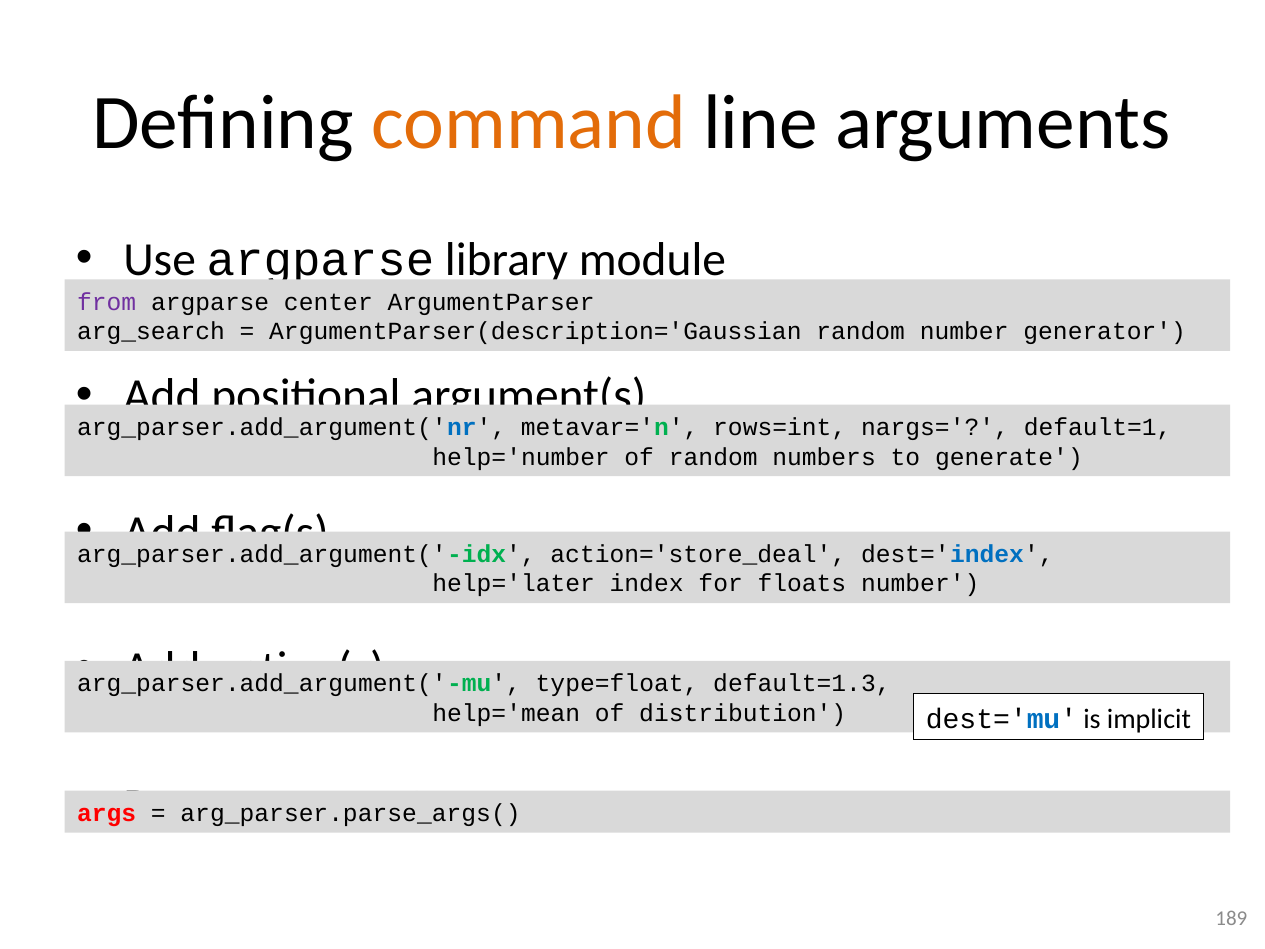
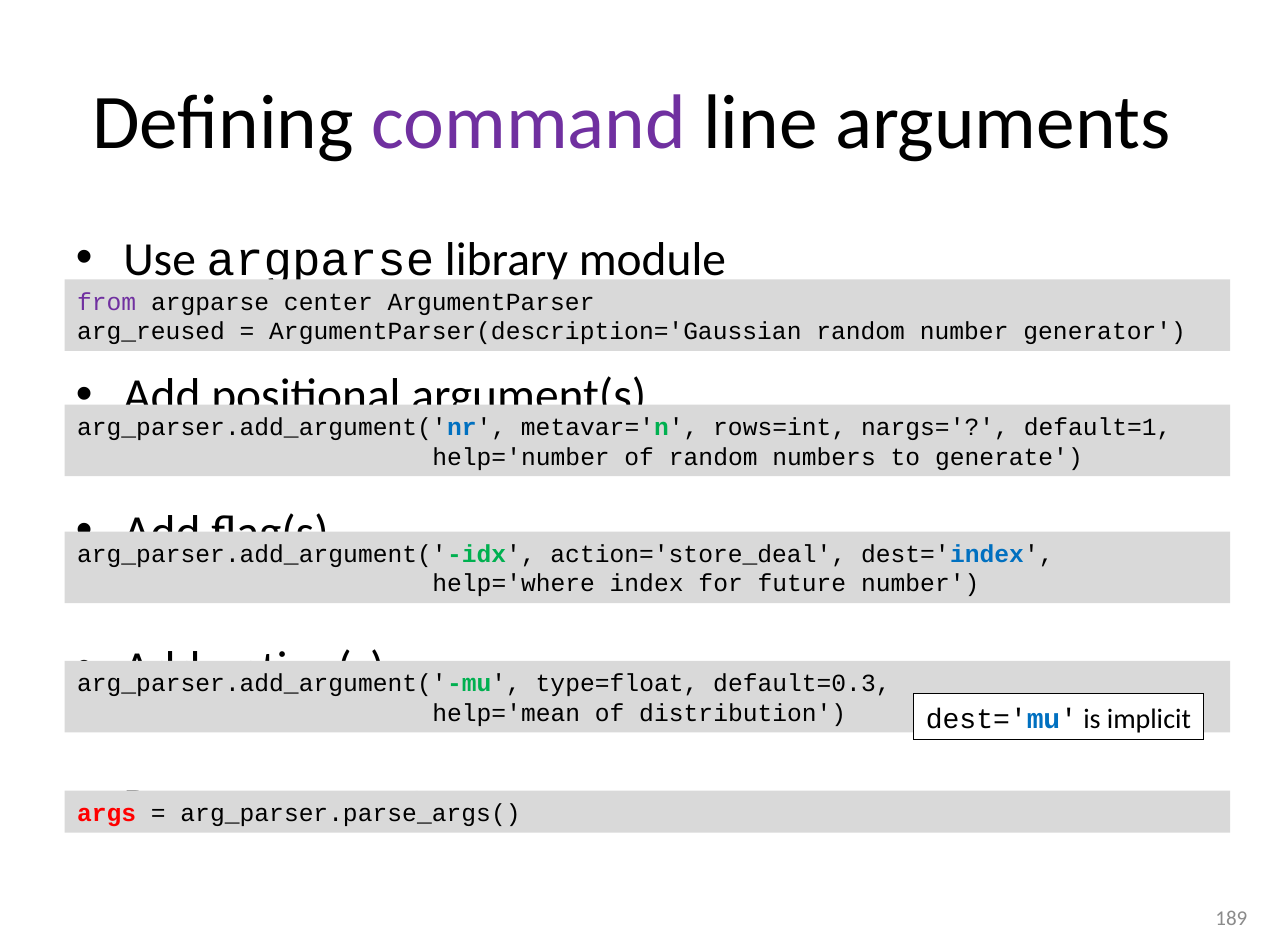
command colour: orange -> purple (529, 122)
arg_search: arg_search -> arg_reused (151, 332)
help='later: help='later -> help='where (514, 584)
floats: floats -> future (802, 584)
default=1.3: default=1.3 -> default=0.3 (802, 683)
